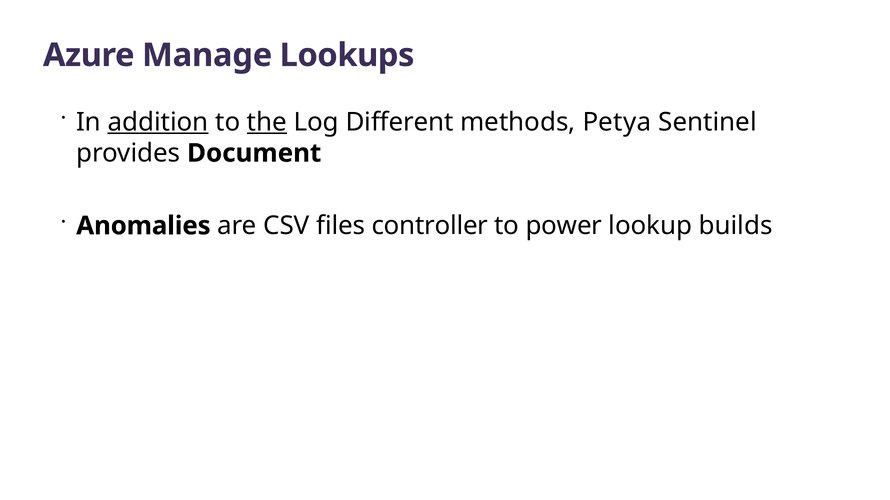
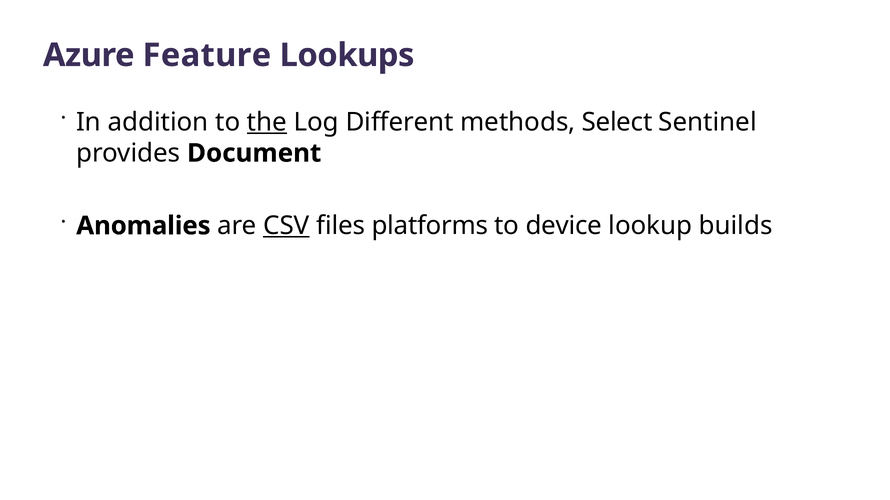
Manage: Manage -> Feature (207, 55)
addition underline: present -> none (158, 122)
Petya: Petya -> Select (617, 122)
CSV underline: none -> present (286, 226)
controller: controller -> platforms (430, 226)
power: power -> device (564, 226)
